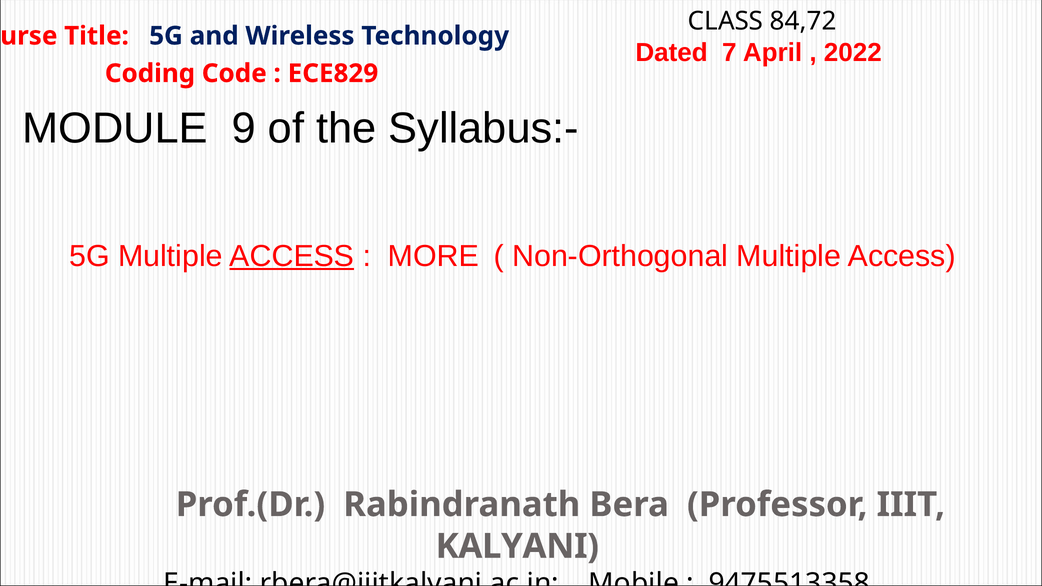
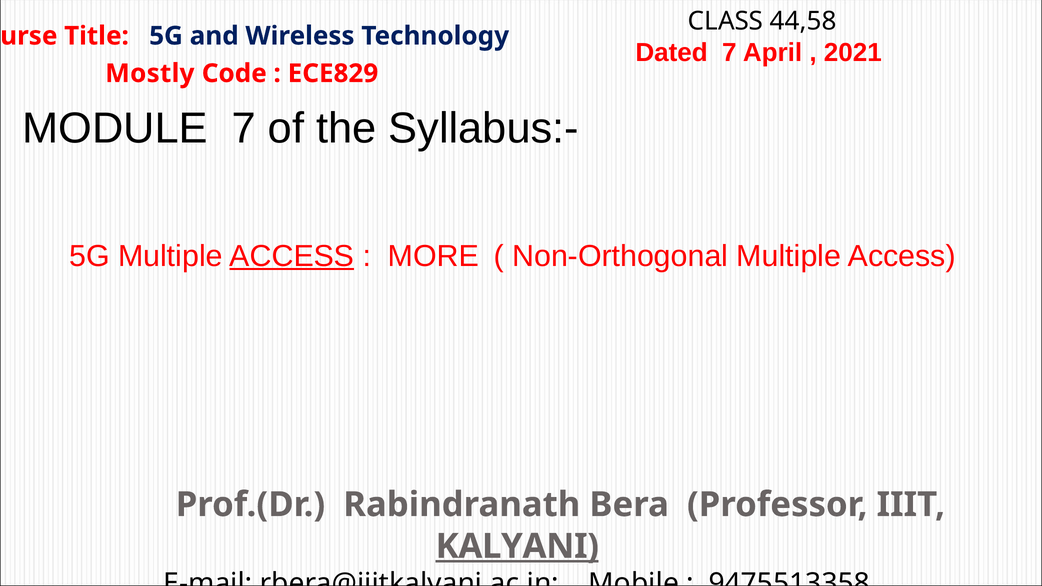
84,72: 84,72 -> 44,58 (803, 21)
2022: 2022 -> 2021 (853, 53)
Coding: Coding -> Mostly (150, 73)
MODULE 9: 9 -> 7 (244, 129)
KALYANI underline: none -> present (517, 546)
